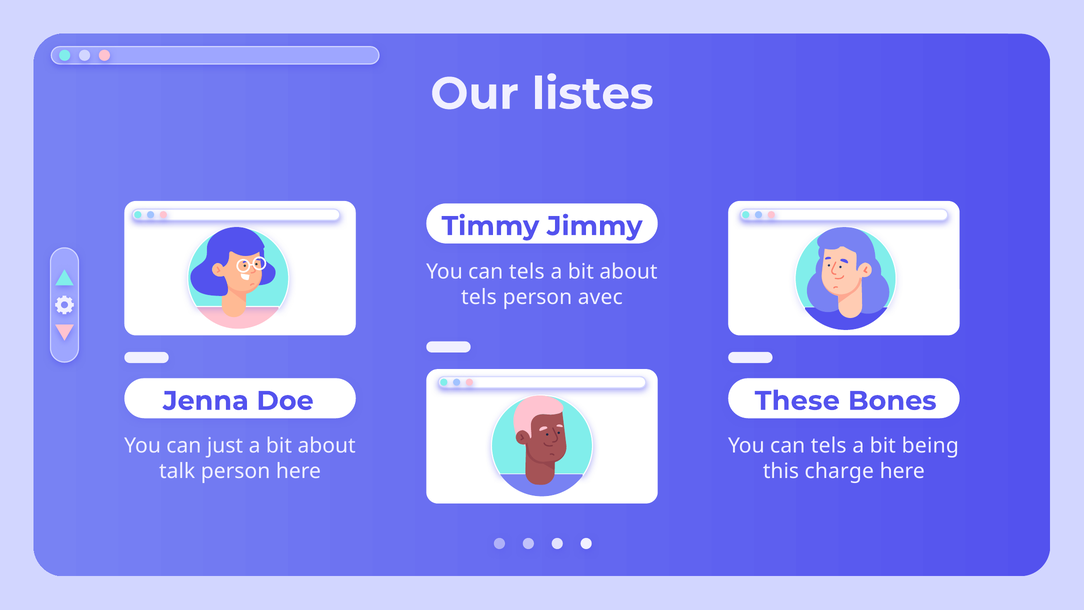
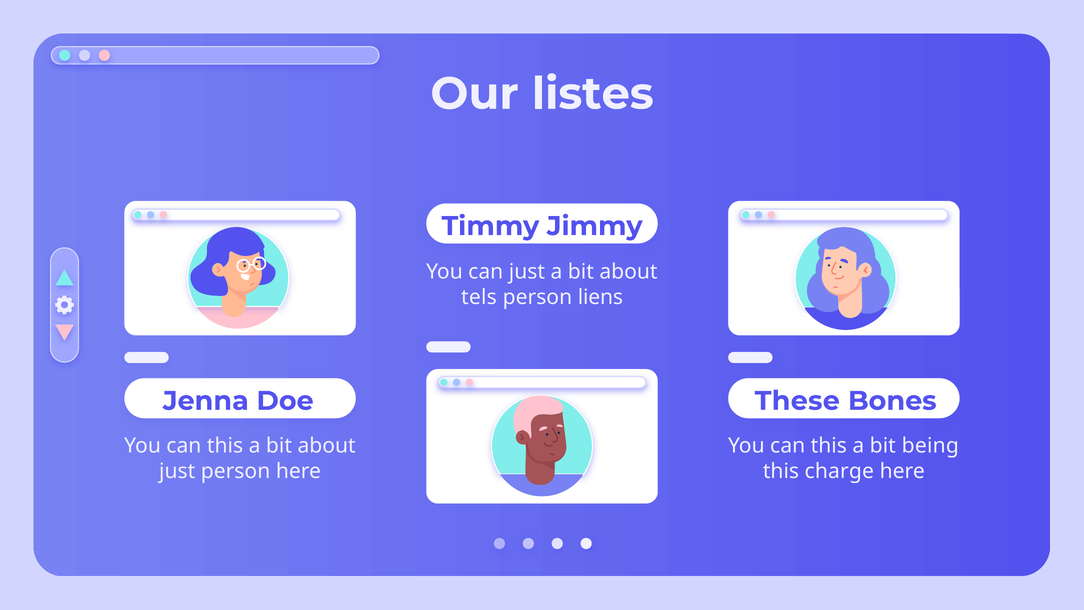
tels: tels -> just (527, 272)
avec: avec -> liens (600, 297)
just: just -> this (225, 446)
tels: tels -> this (829, 446)
talk: talk -> just (177, 471)
